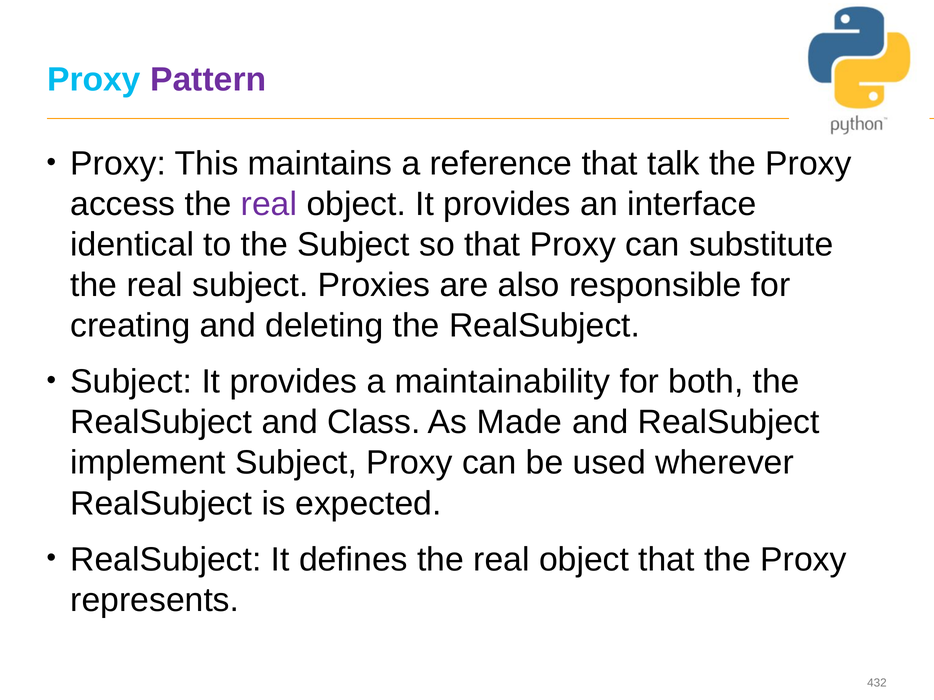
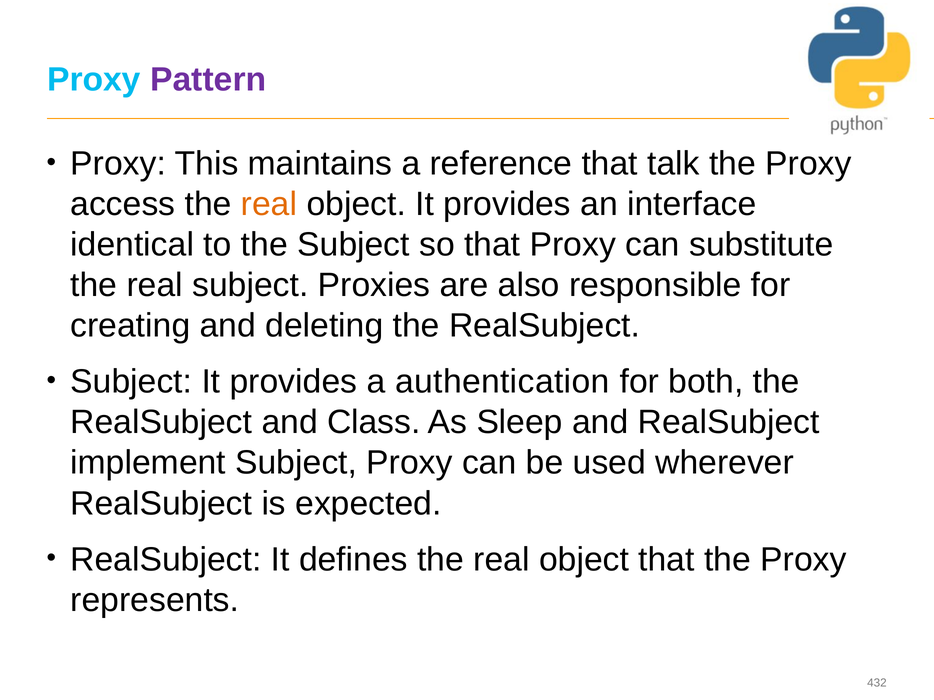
real colour: purple -> orange (269, 204)
maintainability: maintainability -> authentication (502, 382)
Made: Made -> Sleep (520, 423)
